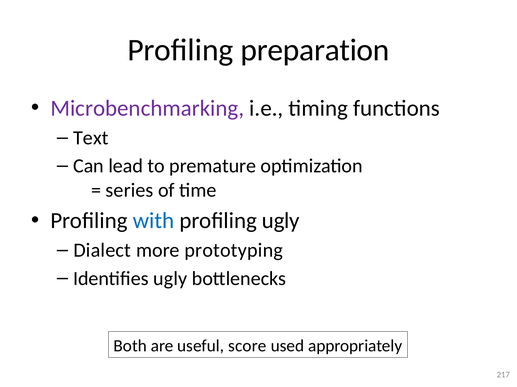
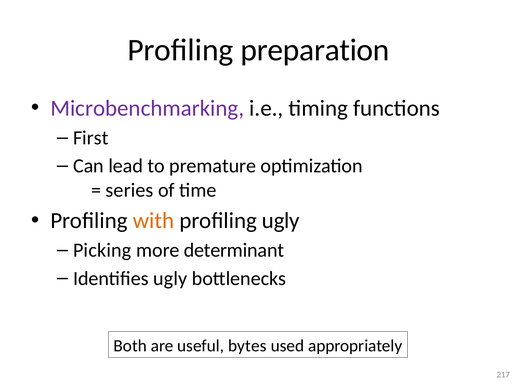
Text: Text -> First (91, 138)
with colour: blue -> orange (154, 221)
Dialect: Dialect -> Picking (102, 251)
prototyping: prototyping -> determinant (234, 251)
score: score -> bytes (247, 346)
